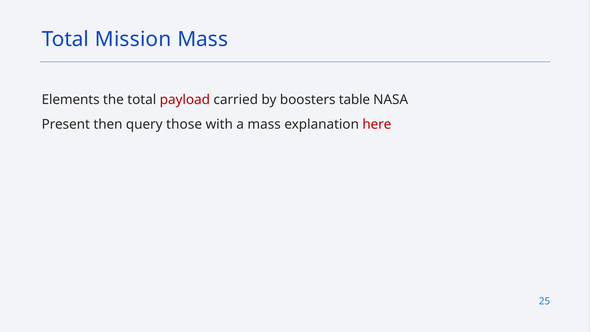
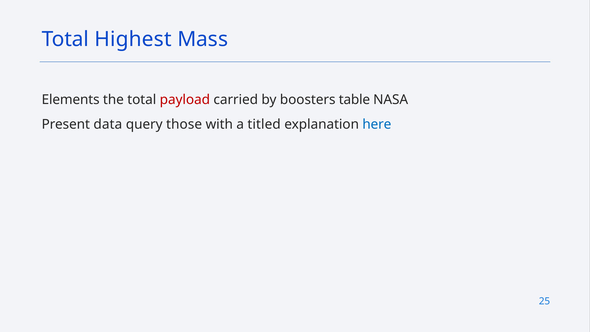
Mission: Mission -> Highest (133, 39)
then: then -> data (108, 124)
a mass: mass -> titled (264, 124)
here colour: red -> blue (377, 124)
